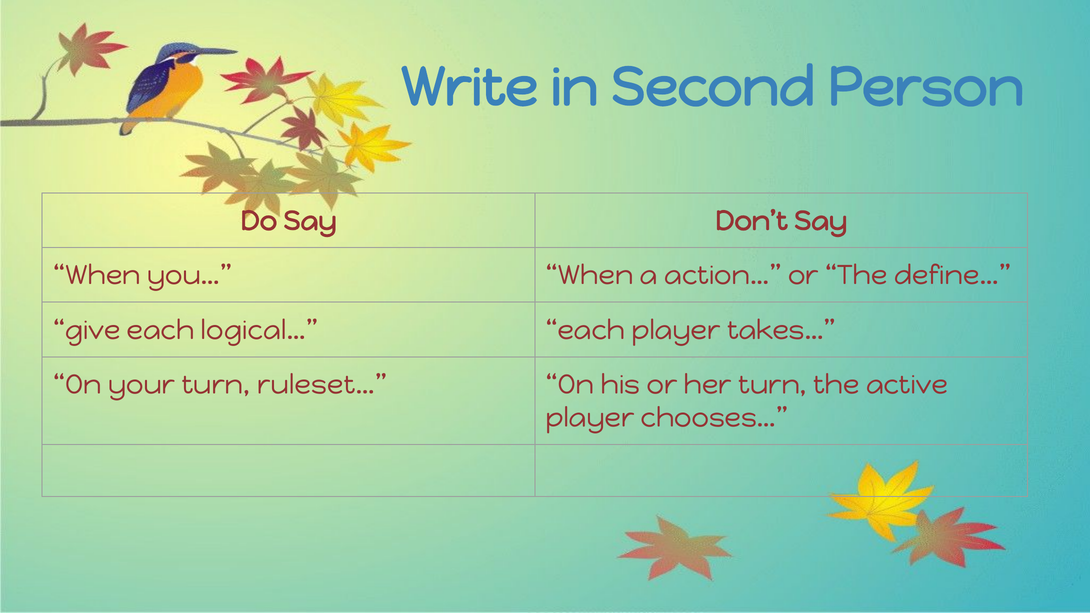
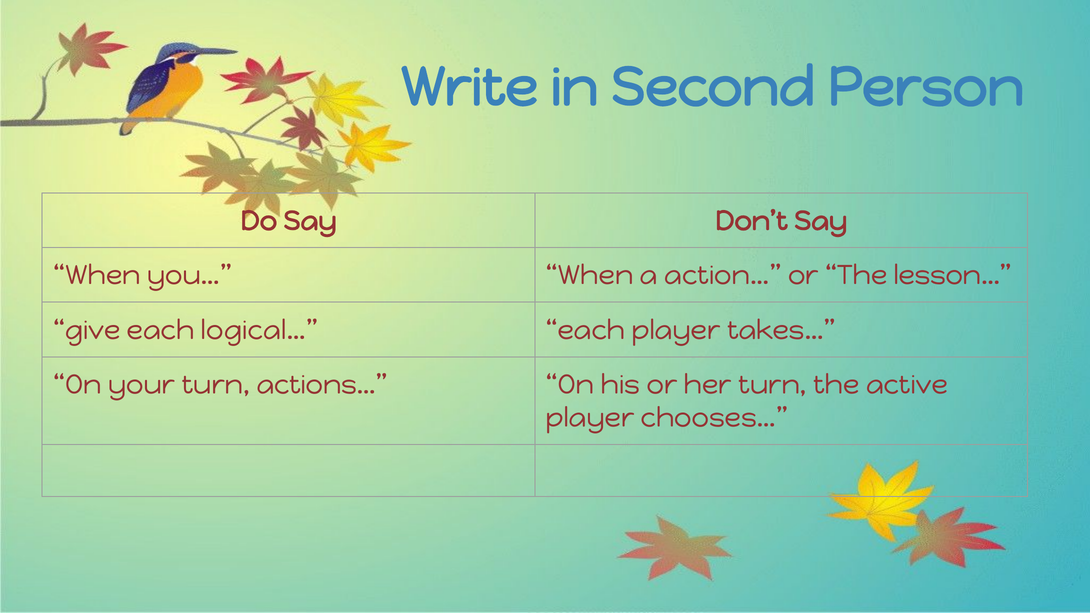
define…: define… -> lesson… (953, 275)
ruleset…: ruleset… -> actions… (322, 385)
